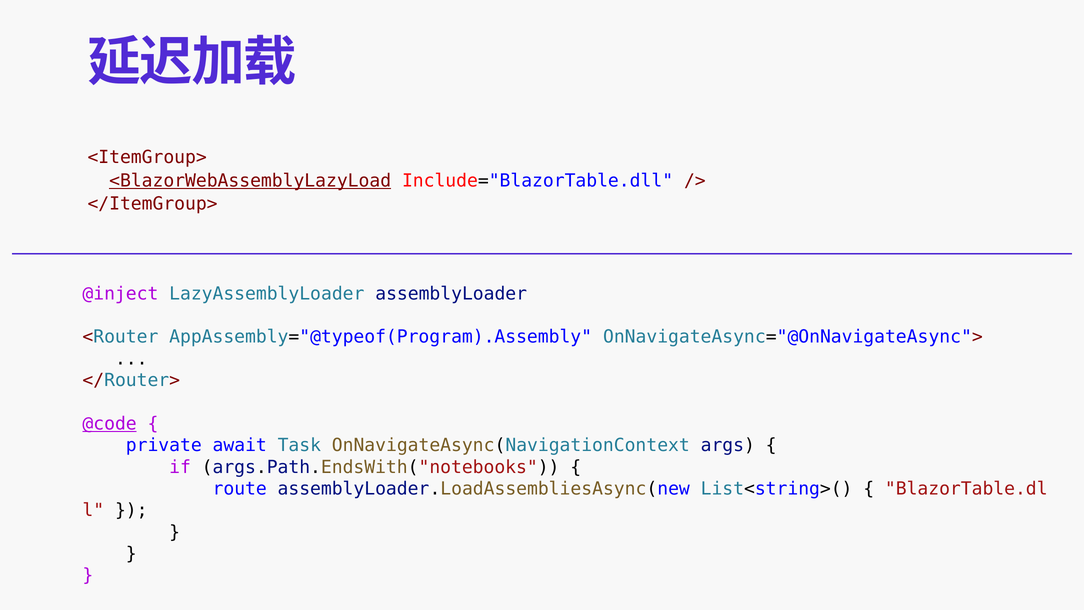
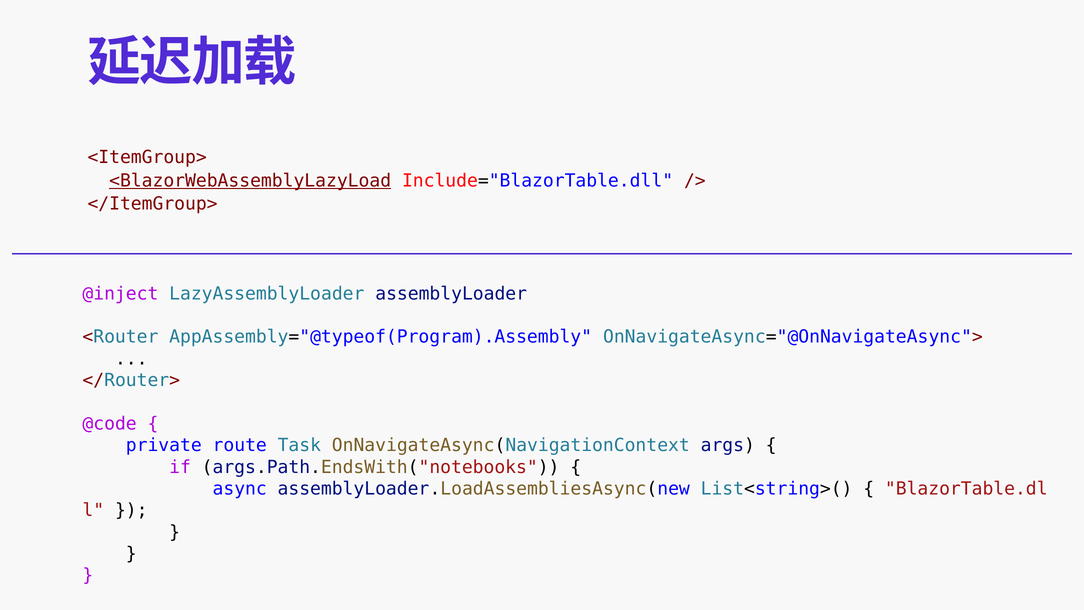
@code underline: present -> none (110, 424)
await: await -> route (240, 445)
route: route -> async (240, 489)
